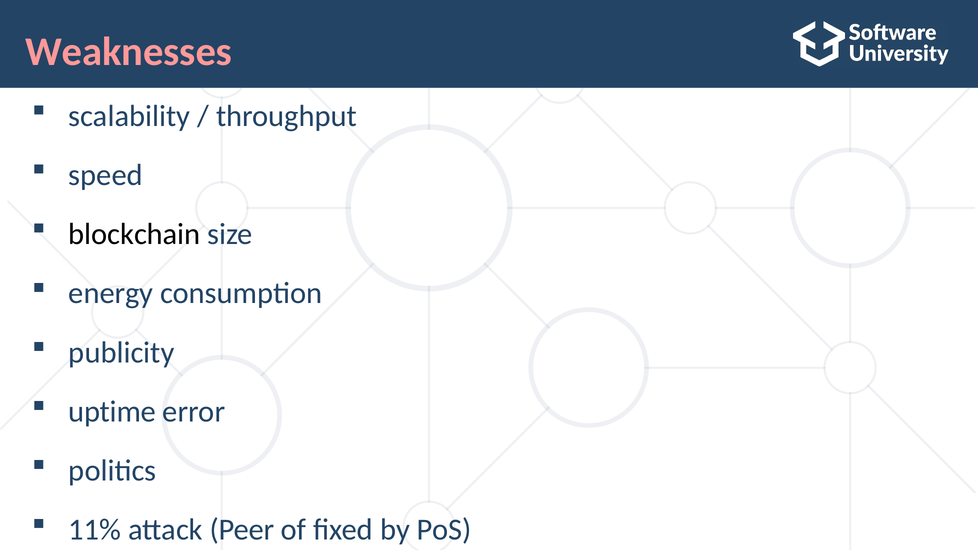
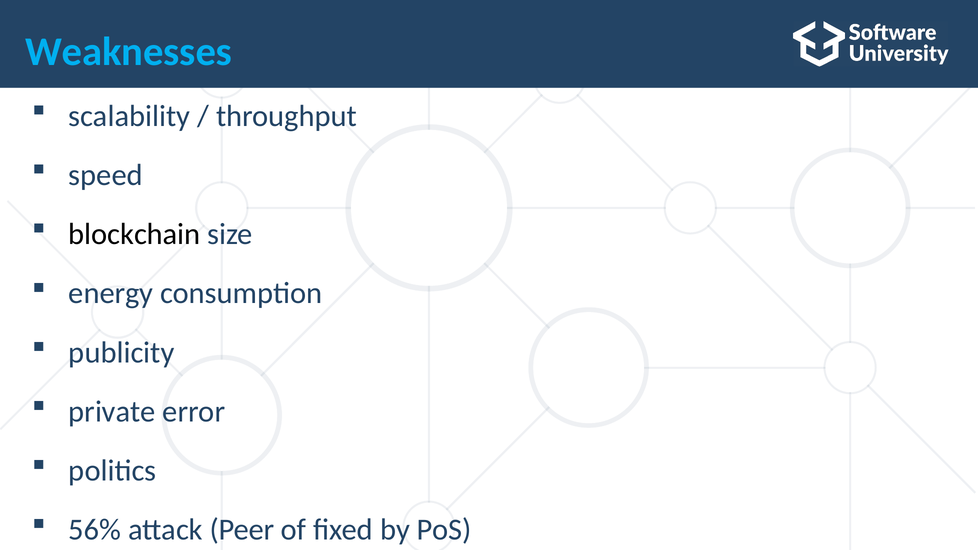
Weaknesses colour: pink -> light blue (129, 52)
uptime: uptime -> private (112, 412)
11%: 11% -> 56% (95, 530)
